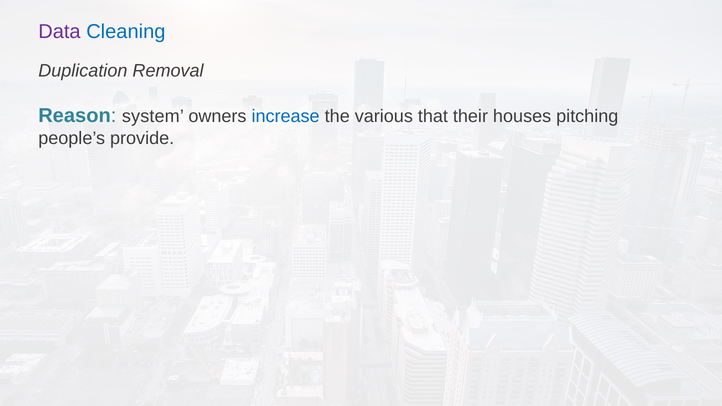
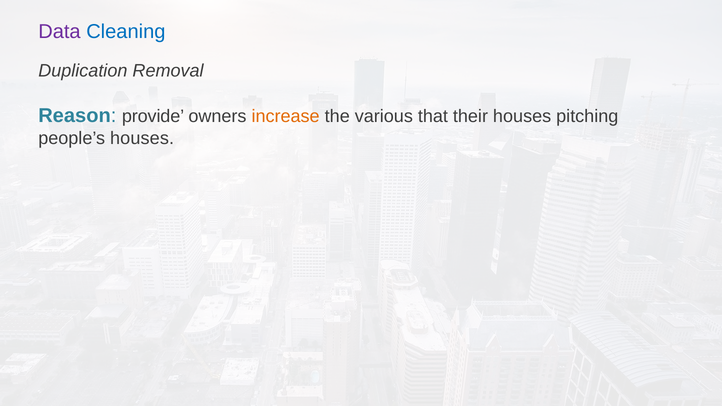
system: system -> provide (153, 116)
increase colour: blue -> orange (286, 116)
people’s provide: provide -> houses (142, 138)
